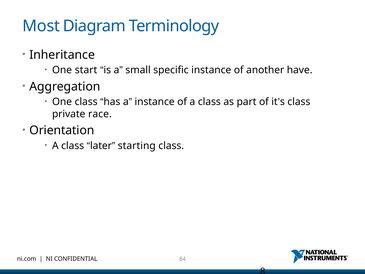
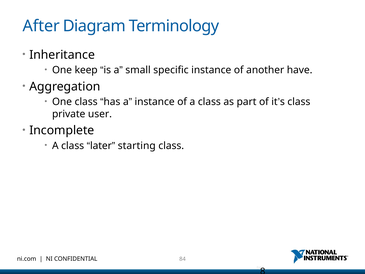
Most: Most -> After (41, 26)
start: start -> keep (86, 70)
race: race -> user (100, 114)
Orientation: Orientation -> Incomplete (62, 130)
